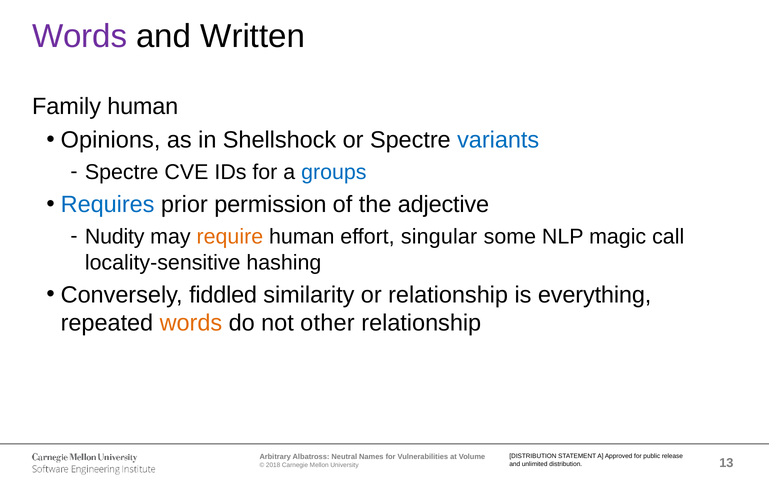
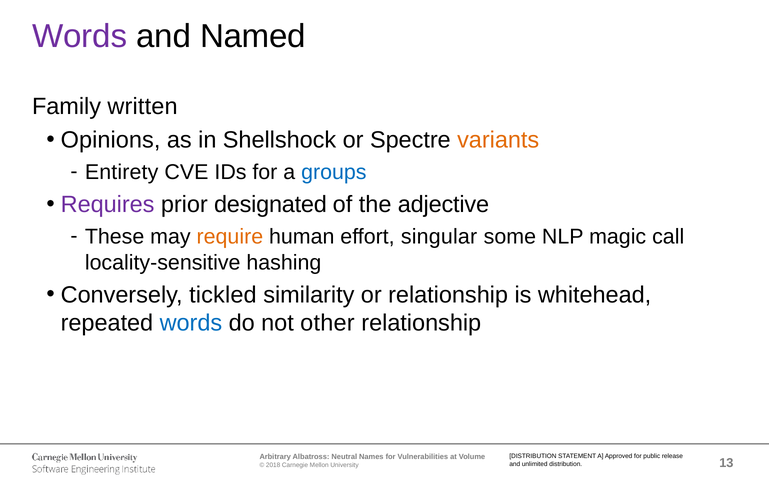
Written: Written -> Named (253, 36)
Family human: human -> written (143, 107)
variants colour: blue -> orange (498, 140)
Spectre: Spectre -> Entirety (122, 172)
Requires colour: blue -> purple (108, 205)
permission: permission -> designated (270, 205)
Nudity: Nudity -> These (115, 237)
fiddled: fiddled -> tickled (223, 295)
everything: everything -> whitehead (595, 295)
words colour: orange -> blue (191, 323)
